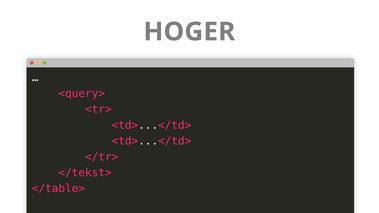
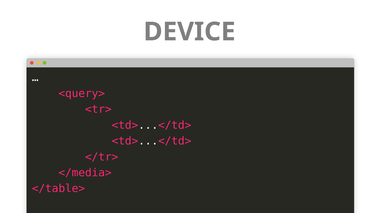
HOGER: HOGER -> DEVICE (189, 32)
</tekst>: </tekst> -> </media> (85, 173)
